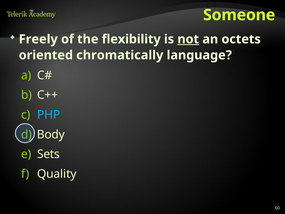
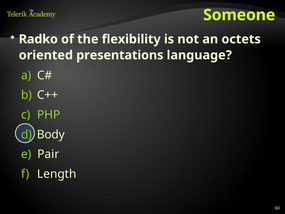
Freely: Freely -> Radko (38, 39)
not underline: present -> none (188, 39)
chromatically: chromatically -> presentations (120, 55)
PHP colour: light blue -> light green (49, 115)
Sets: Sets -> Pair (48, 154)
Quality: Quality -> Length (57, 174)
